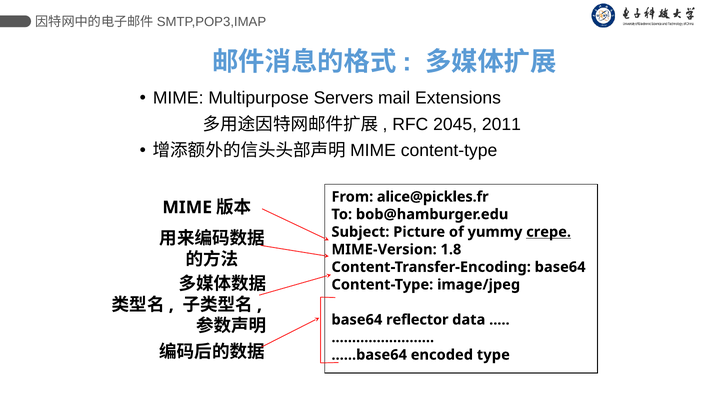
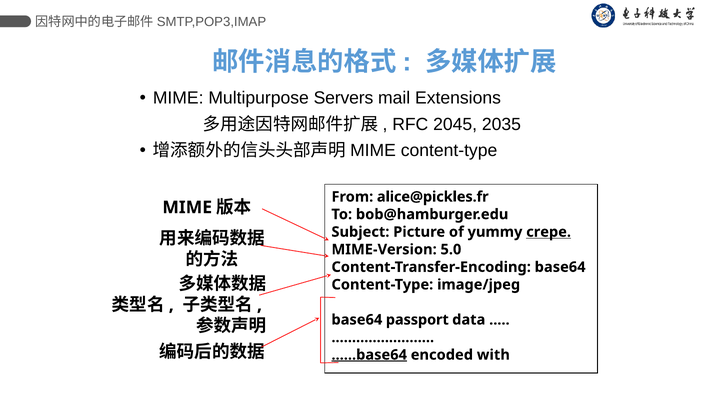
2011: 2011 -> 2035 (501, 124)
1.8: 1.8 -> 5.0 (451, 249)
reflector: reflector -> passport (417, 320)
......base64 underline: none -> present (369, 355)
type: type -> with (493, 355)
